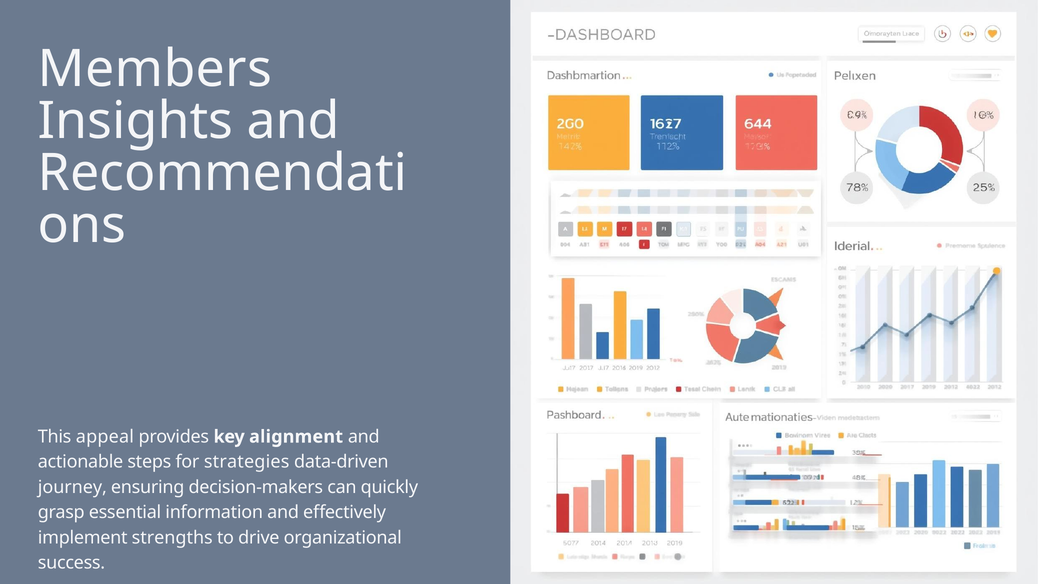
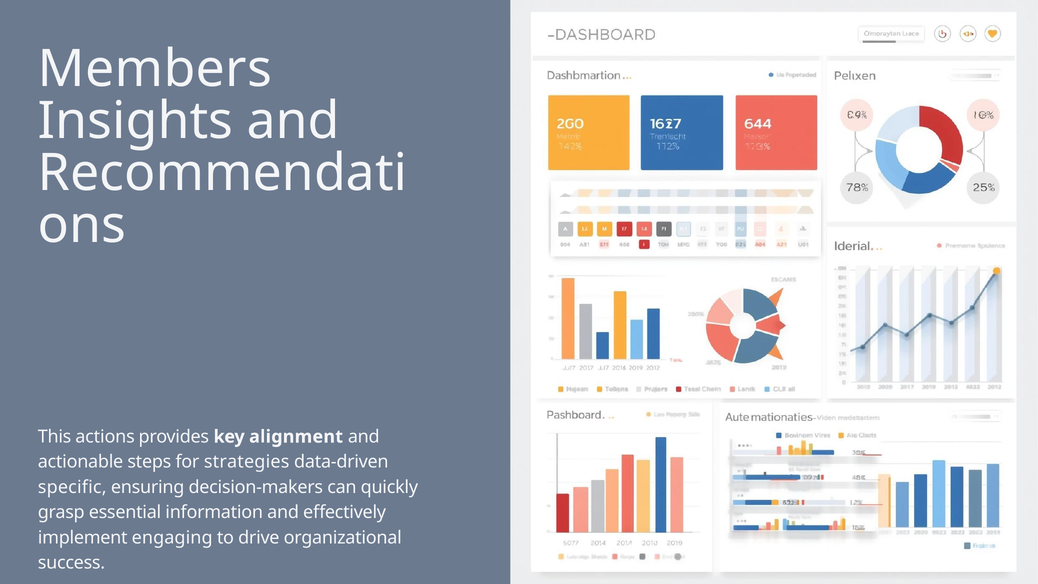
appeal: appeal -> actions (105, 437)
journey: journey -> specific (72, 487)
strengths: strengths -> engaging (172, 537)
